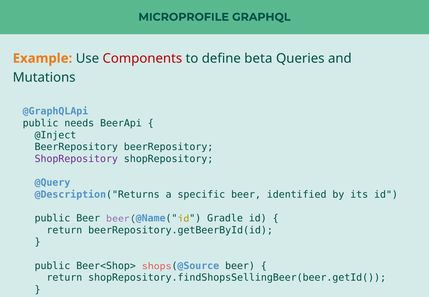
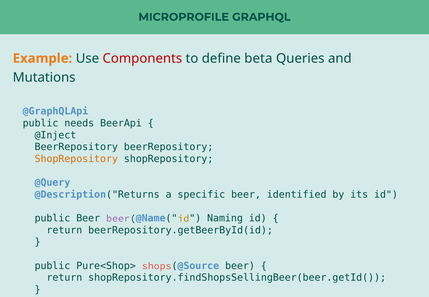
ShopRepository colour: purple -> orange (76, 159)
Gradle: Gradle -> Naming (225, 218)
Beer<Shop>: Beer<Shop> -> Pure<Shop> (106, 266)
